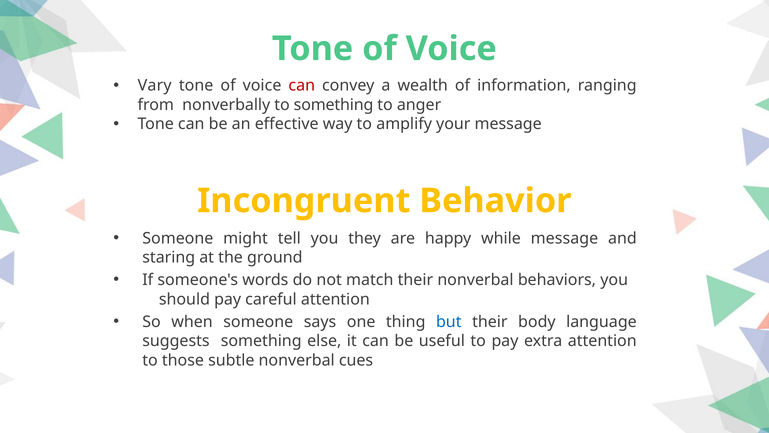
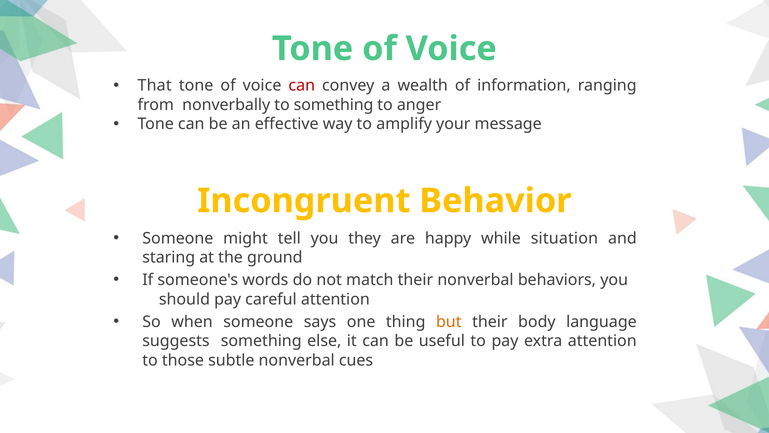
Vary: Vary -> That (155, 86)
while message: message -> situation (564, 238)
but colour: blue -> orange (449, 321)
